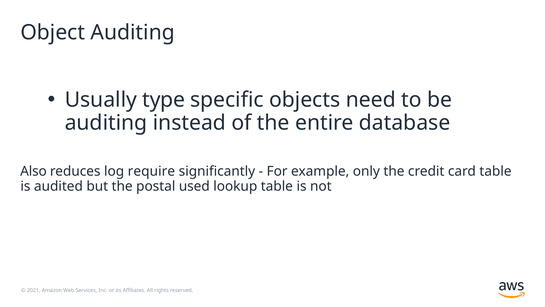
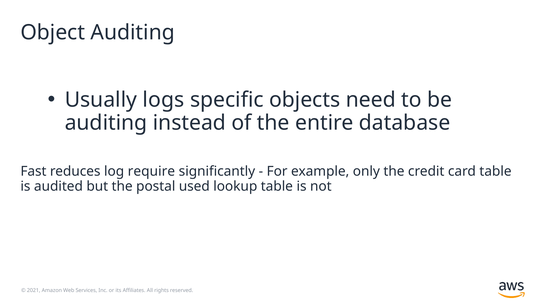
type: type -> logs (163, 100)
Also: Also -> Fast (33, 171)
